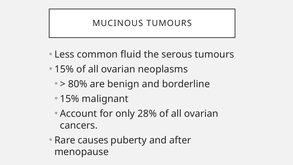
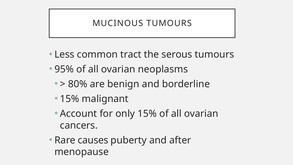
fluid: fluid -> tract (131, 54)
15%: 15% -> 95% (64, 69)
only 28%: 28% -> 15% (147, 114)
